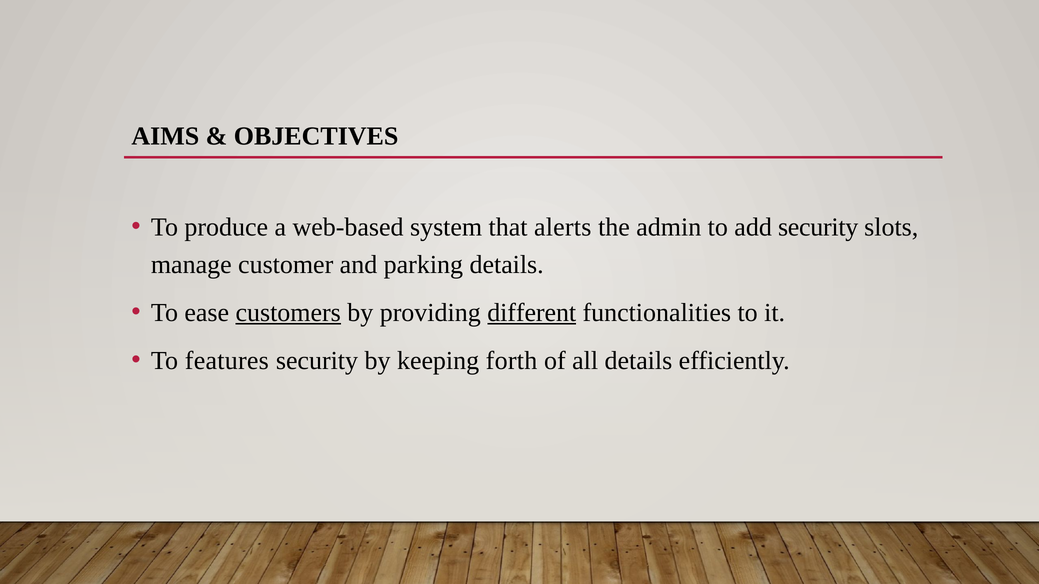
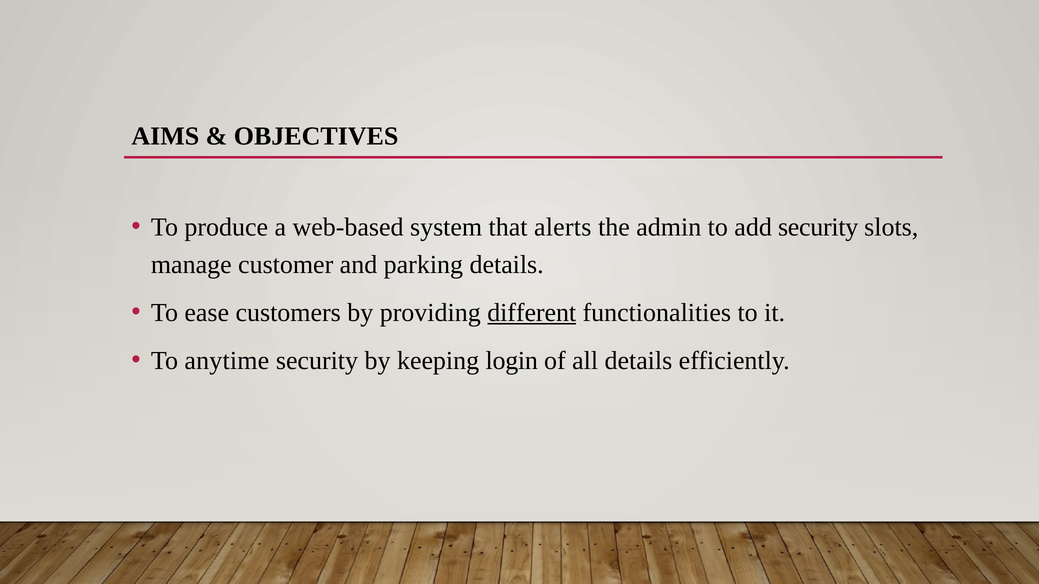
customers underline: present -> none (288, 313)
features: features -> anytime (227, 361)
forth: forth -> login (512, 361)
